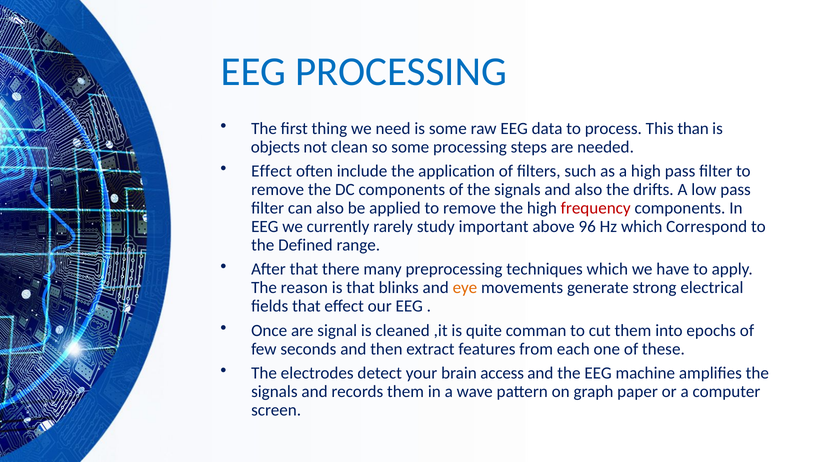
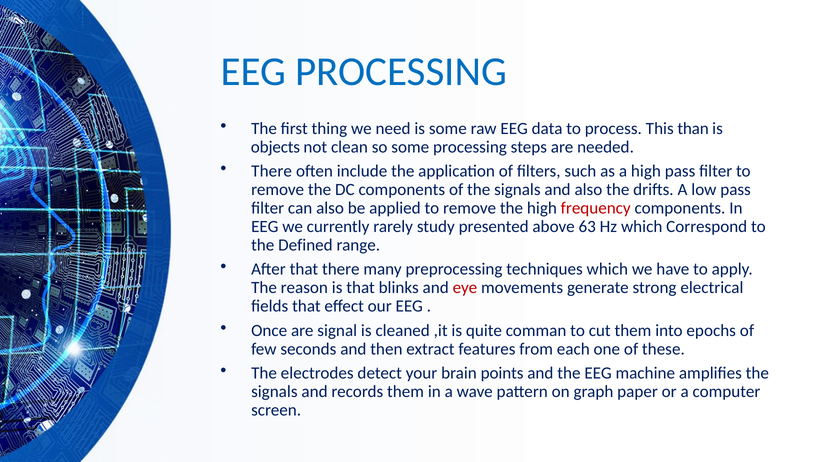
Effect: Effect -> There (272, 171)
important: important -> presented (494, 226)
96: 96 -> 63 (587, 226)
eye colour: orange -> red (465, 287)
access: access -> points (502, 373)
